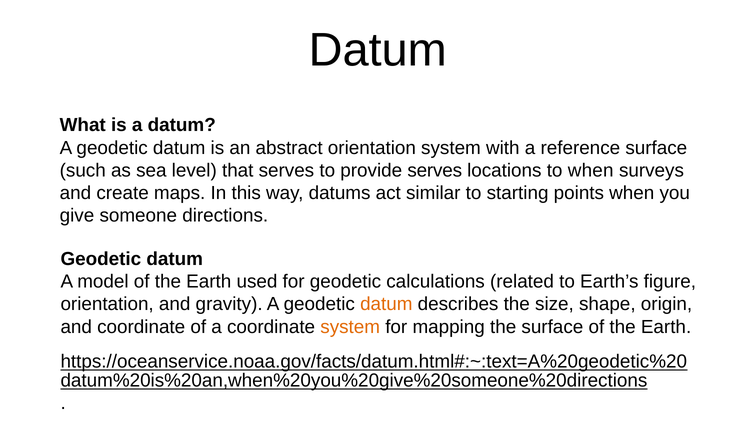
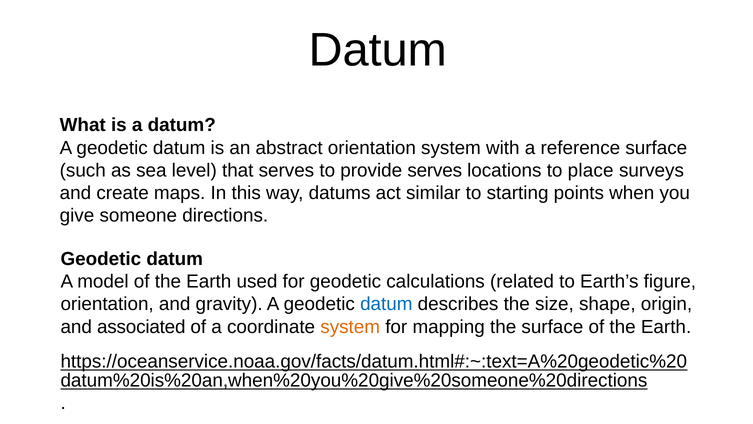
to when: when -> place (591, 170)
datum colour: orange -> blue (386, 304)
and coordinate: coordinate -> associated (141, 326)
